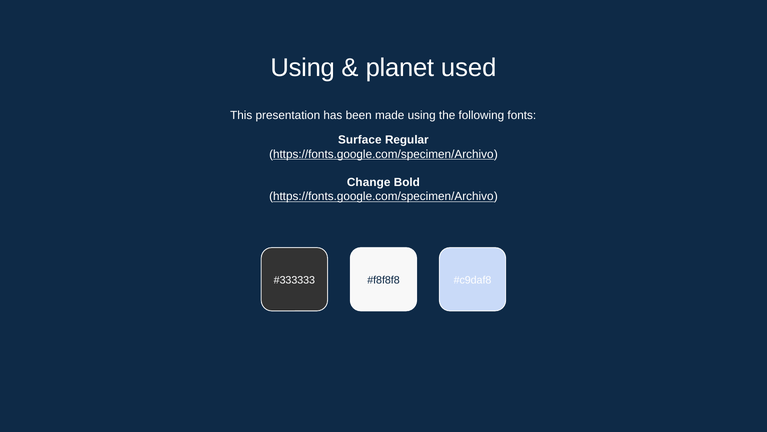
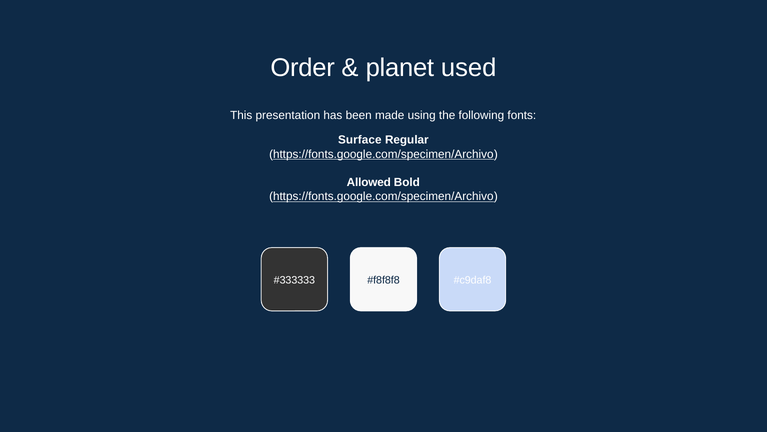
Using: Using -> Order (303, 68)
Change: Change -> Allowed (369, 182)
